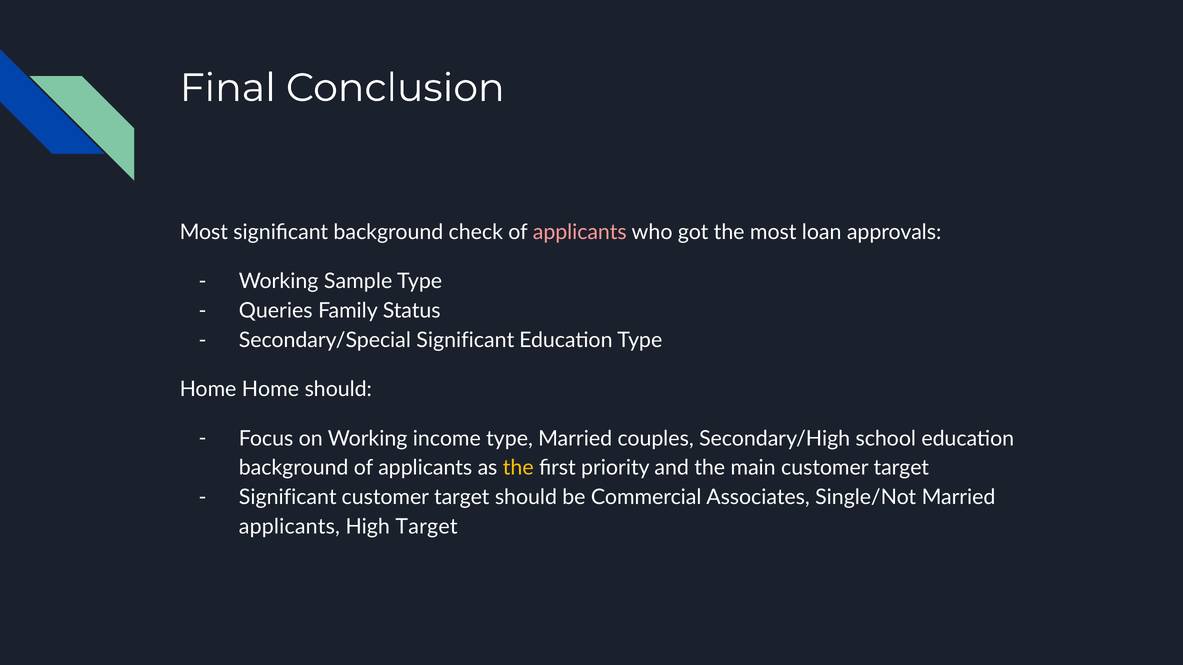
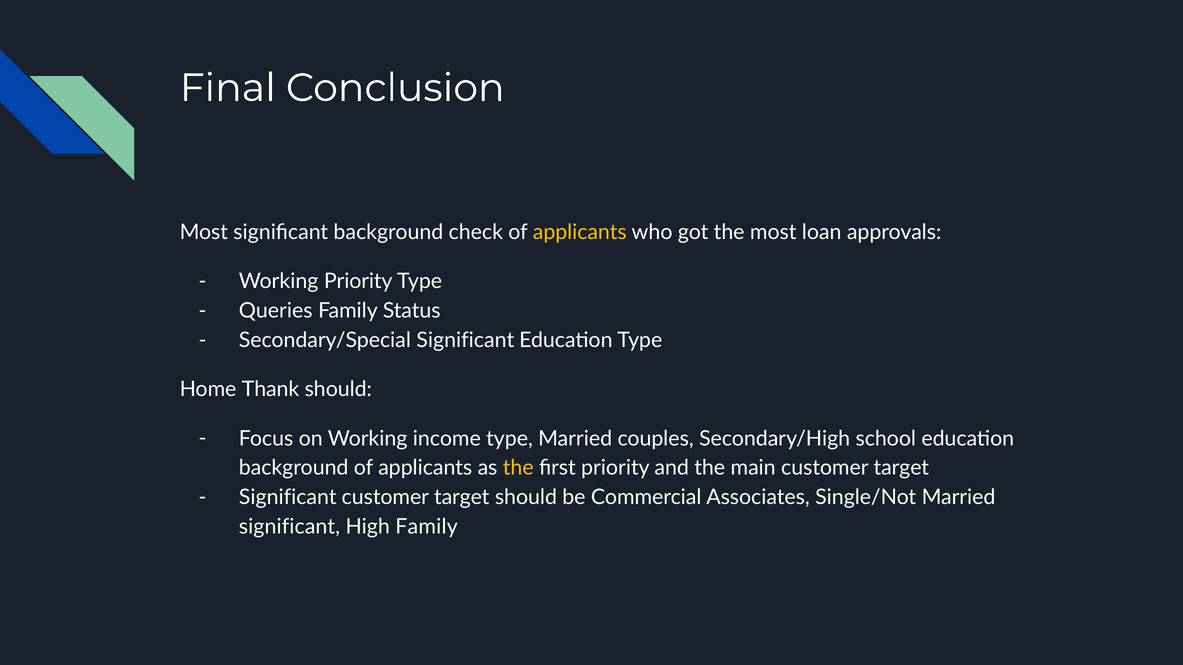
applicants colour: pink -> yellow (580, 232)
Working Sample: Sample -> Priority (358, 282)
Home Home: Home -> Thank (271, 390)
applicants: applicants -> significant (289, 527)
High Target: Target -> Family (427, 527)
